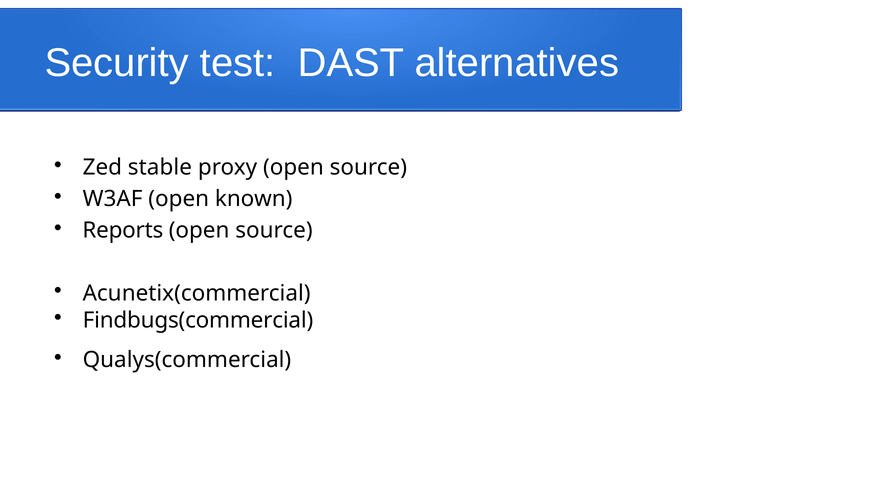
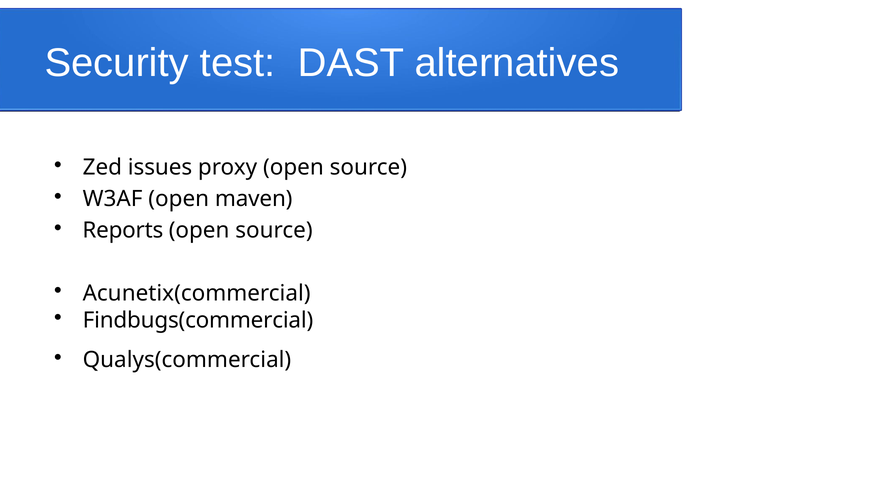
stable: stable -> issues (160, 167)
known: known -> maven (254, 199)
